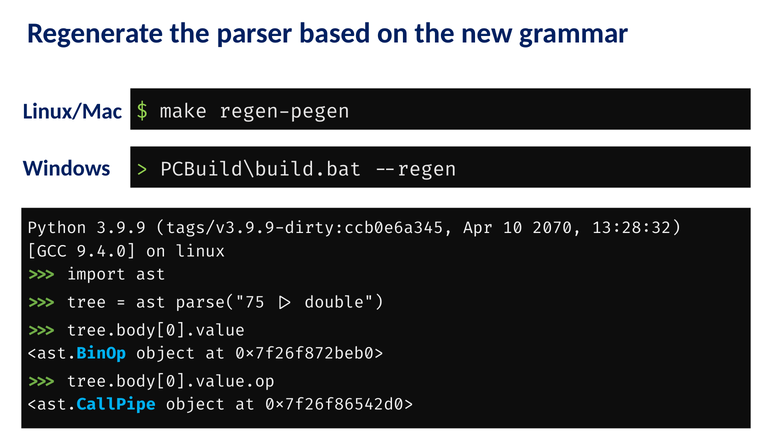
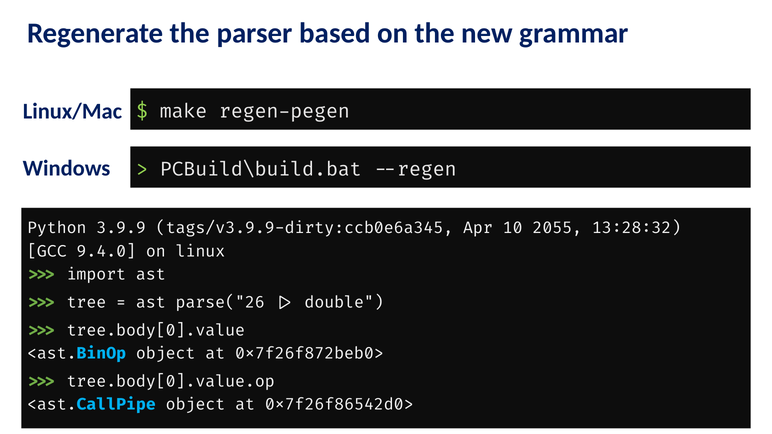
2070: 2070 -> 2055 (557, 228)
ast.parse("75: ast.parse("75 -> ast.parse("26 (200, 303)
